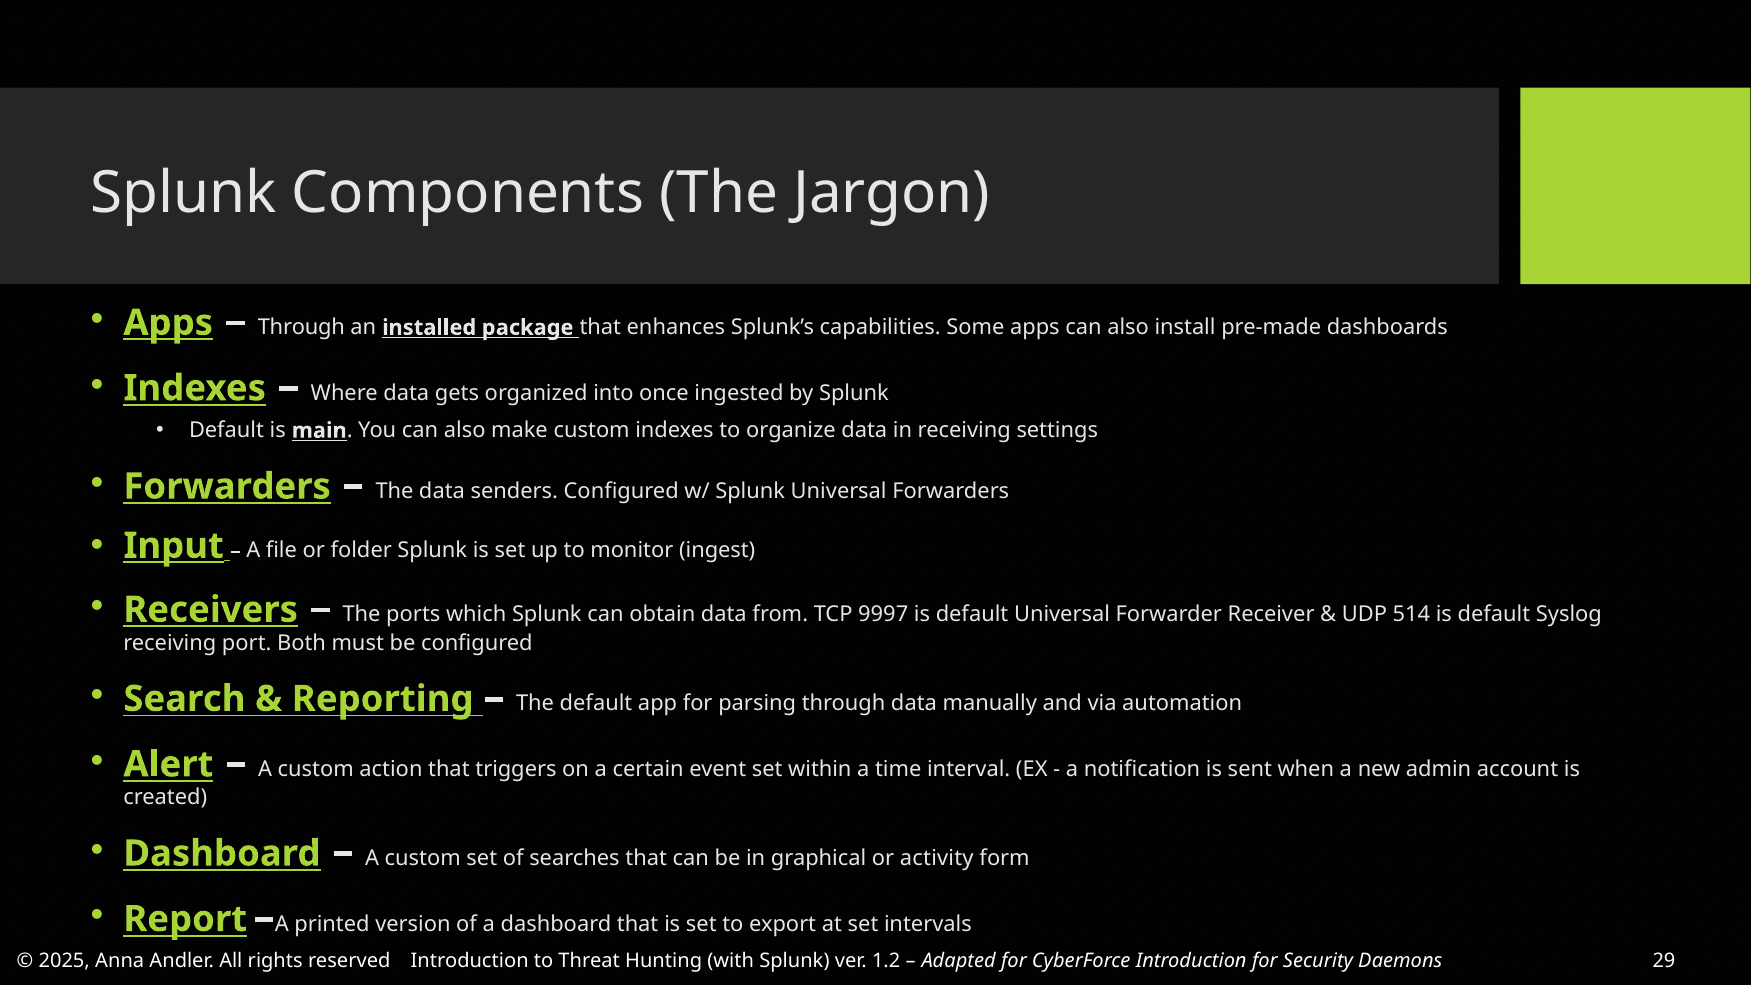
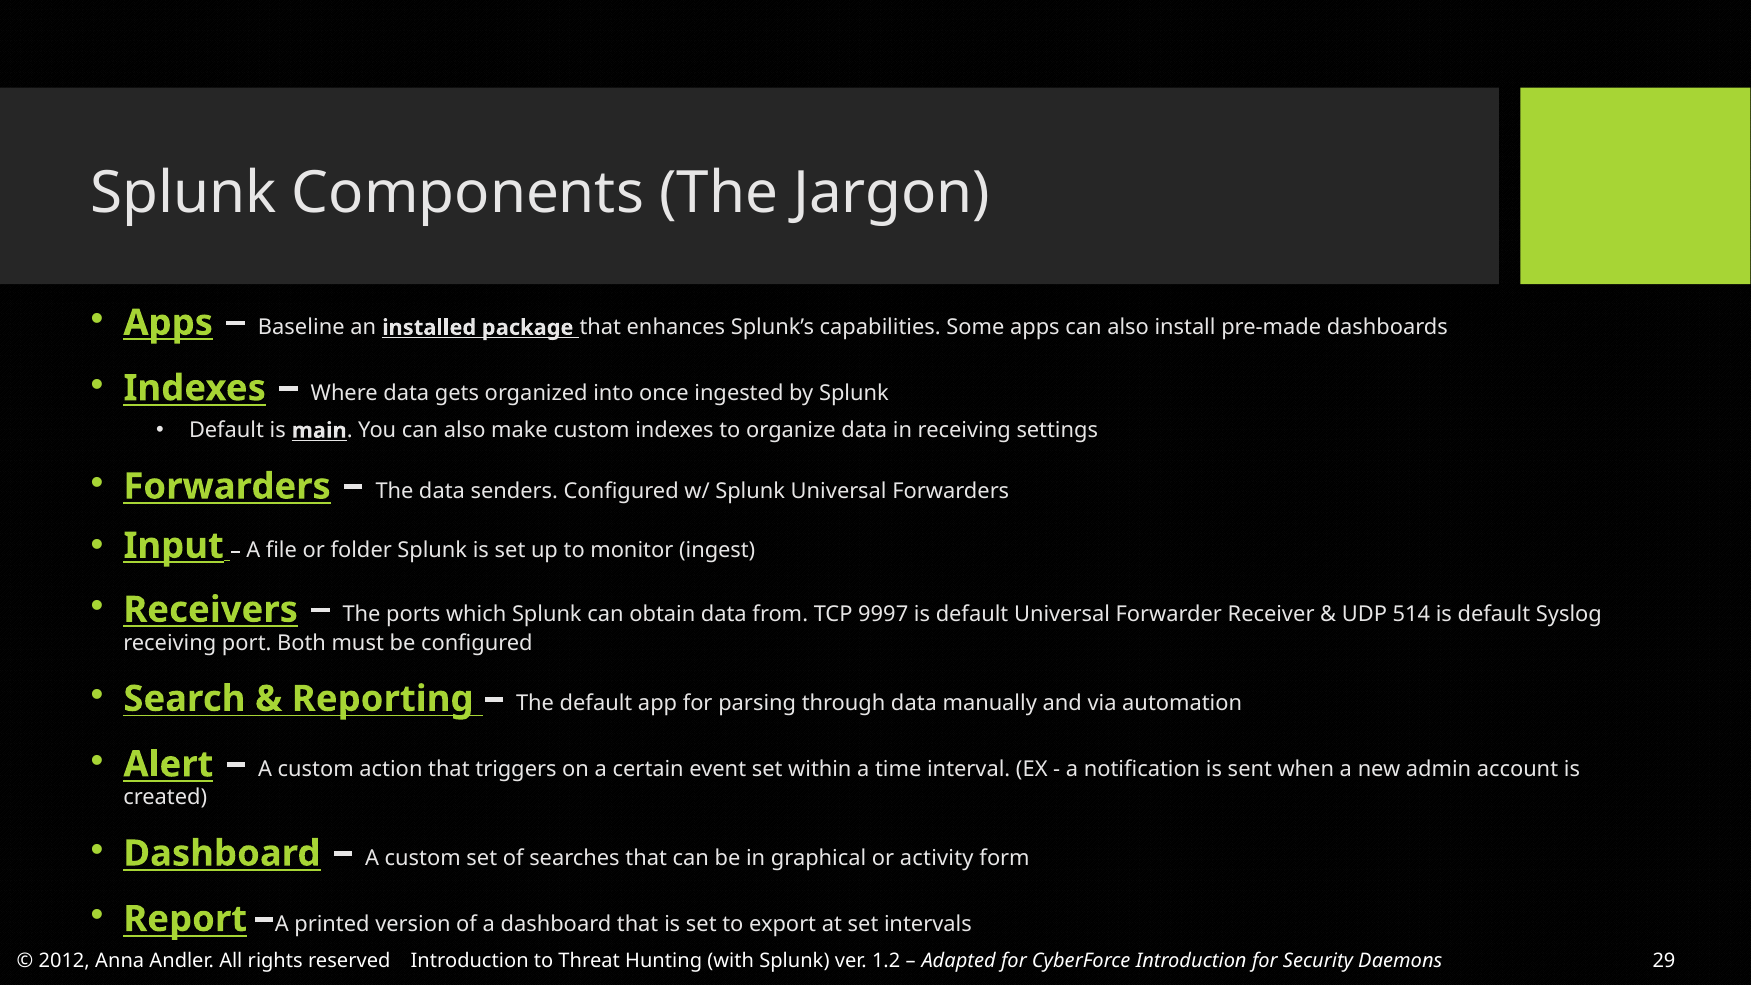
Through: Through -> Baseline (301, 328)
2025: 2025 -> 2012 (64, 961)
